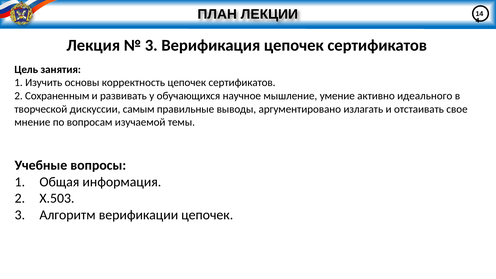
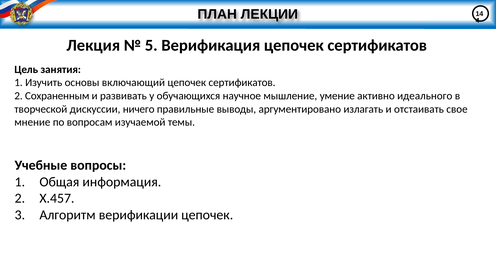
3: 3 -> 5 (151, 45)
корректность: корректность -> включающий (133, 83)
самым: самым -> ничего (139, 109)
X.503: X.503 -> X.457 (57, 198)
